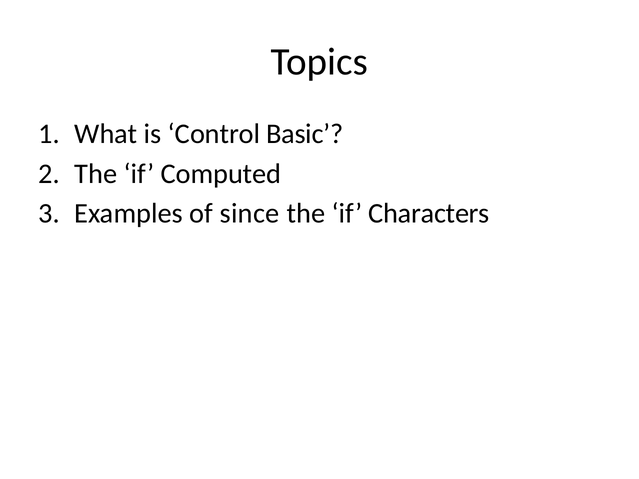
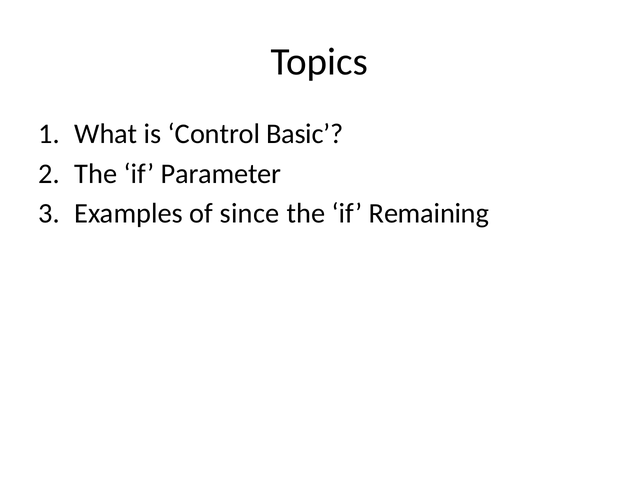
Computed: Computed -> Parameter (221, 174)
Characters: Characters -> Remaining (429, 214)
